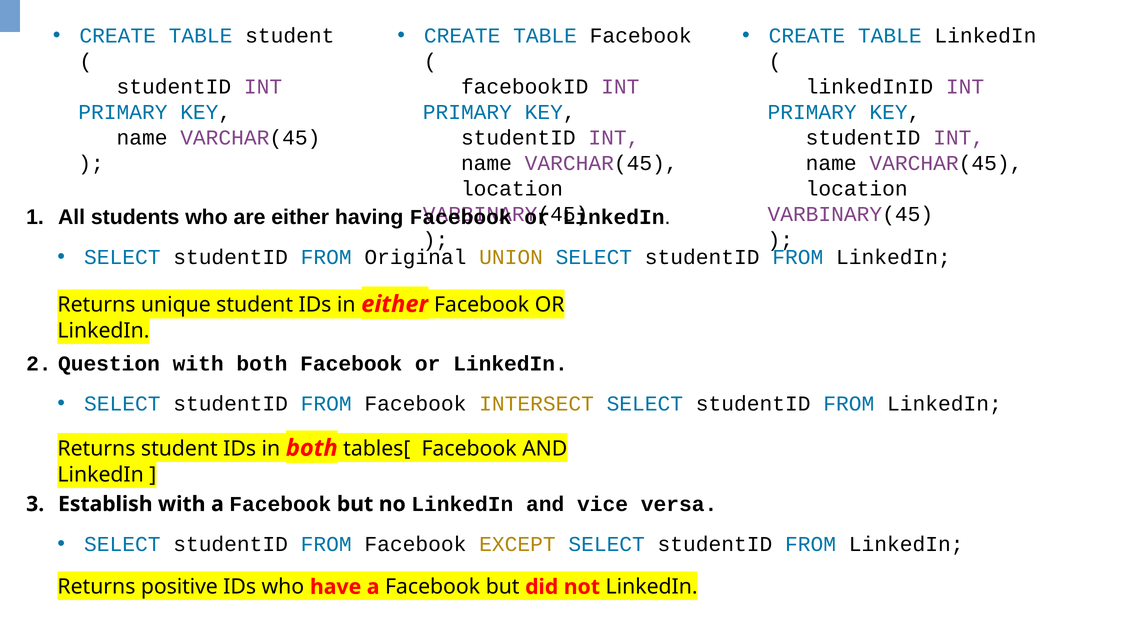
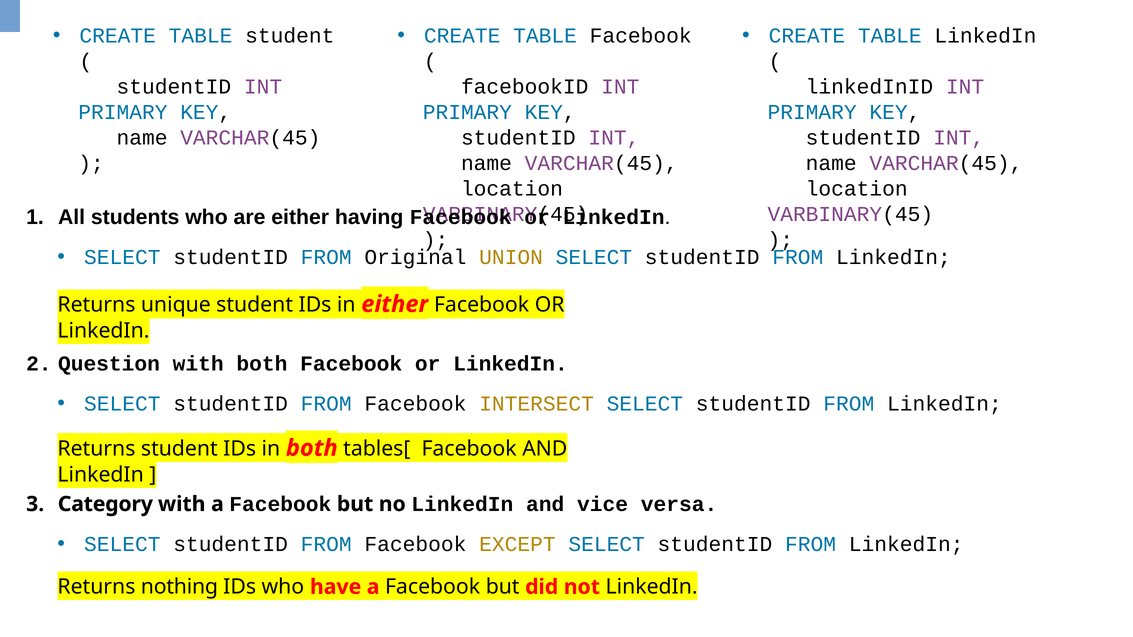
Establish: Establish -> Category (105, 504)
positive: positive -> nothing (179, 587)
